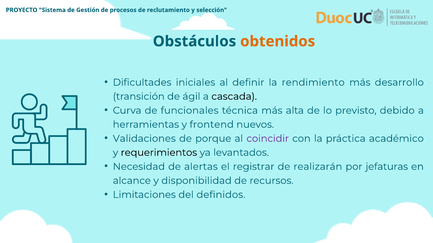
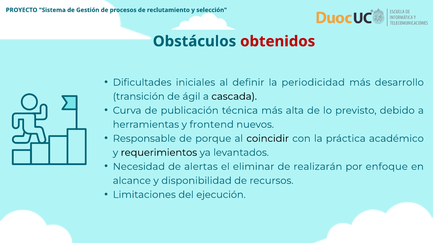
obtenidos colour: orange -> red (278, 41)
rendimiento: rendimiento -> periodicidad (313, 83)
funcionales: funcionales -> publicación (190, 111)
Validaciones: Validaciones -> Responsable (144, 139)
coincidir colour: purple -> black (268, 139)
registrar: registrar -> eliminar (254, 167)
jefaturas: jefaturas -> enfoque (387, 167)
definidos: definidos -> ejecución (221, 195)
